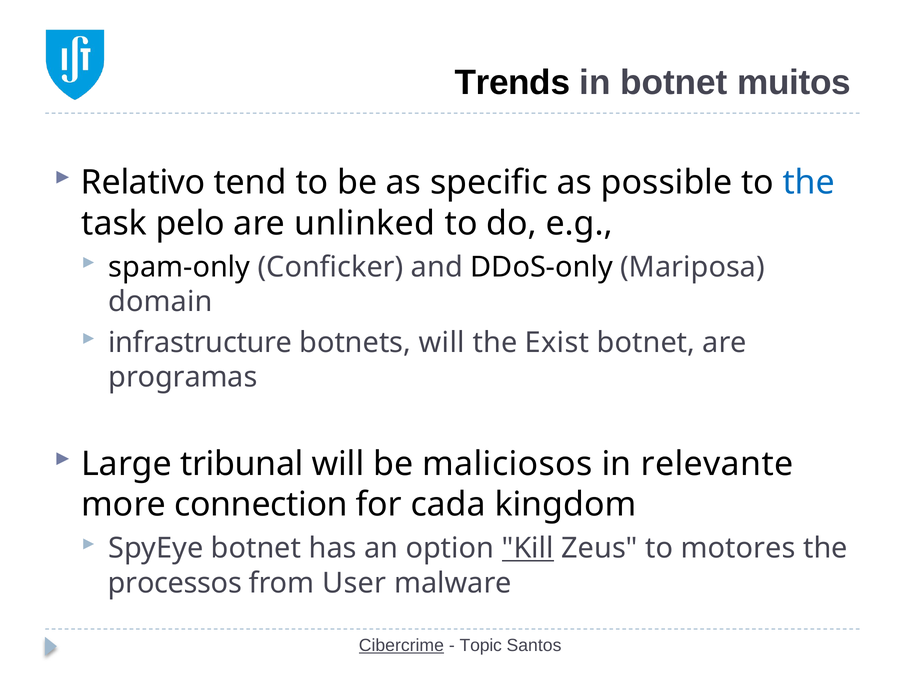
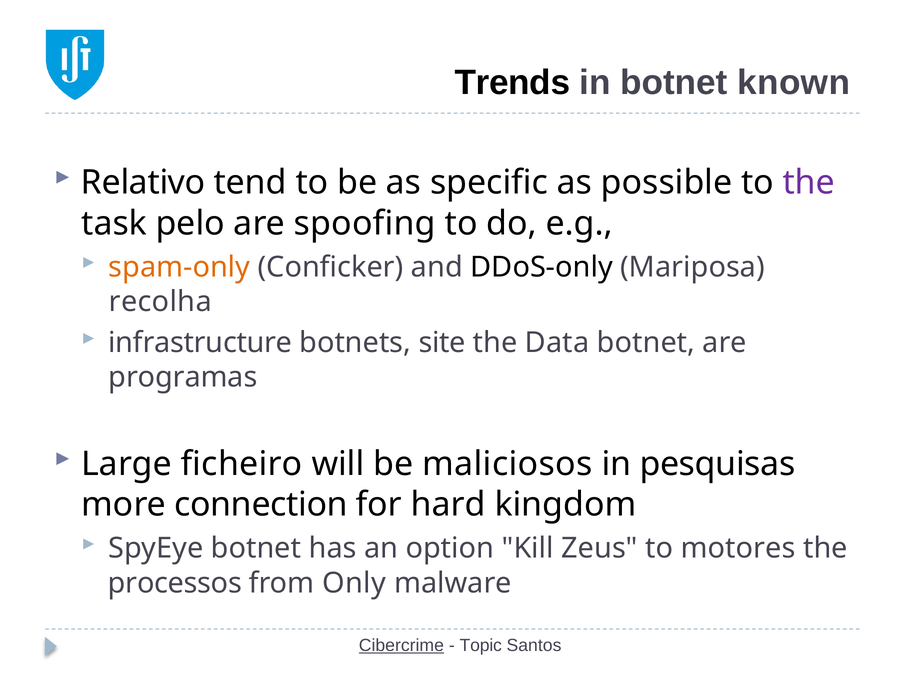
muitos: muitos -> known (794, 82)
the colour: blue -> purple (809, 183)
unlinked: unlinked -> spoofing (365, 223)
spam-only colour: black -> orange (179, 267)
domain: domain -> recolha (160, 302)
botnets will: will -> site (442, 343)
Exist: Exist -> Data (557, 343)
tribunal: tribunal -> ficheiro (242, 464)
relevante: relevante -> pesquisas (717, 464)
cada: cada -> hard (448, 505)
Kill underline: present -> none (528, 548)
User: User -> Only (354, 583)
